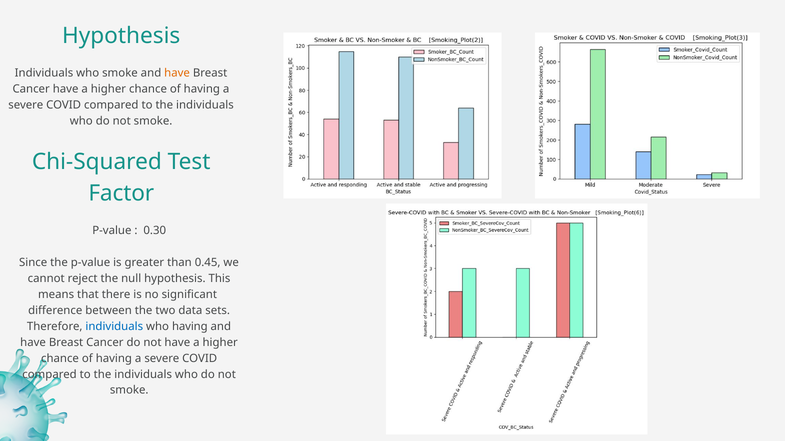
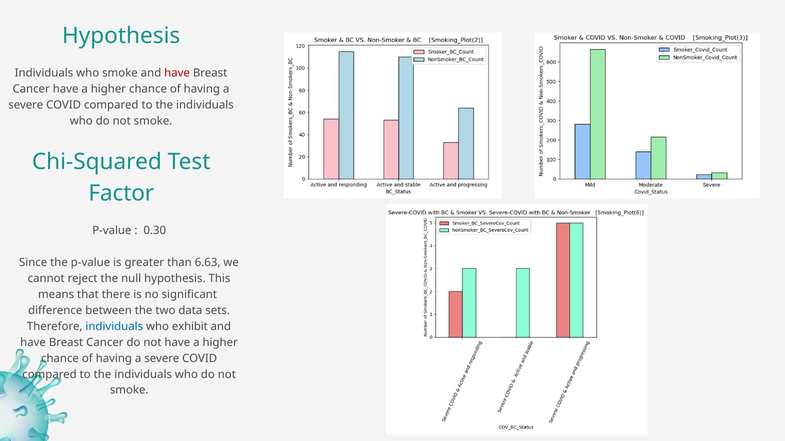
have colour: orange -> red (177, 73)
0.45: 0.45 -> 6.63 (208, 263)
who having: having -> exhibit (190, 327)
